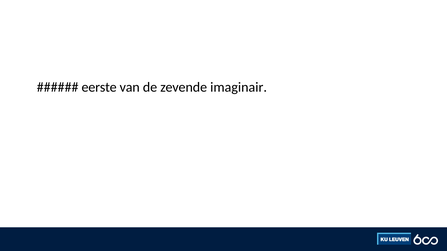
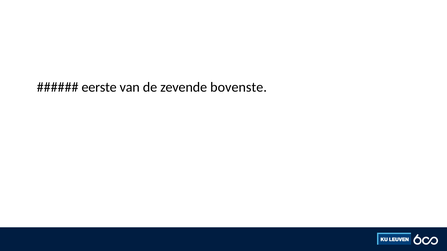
imaginair: imaginair -> bovenste (239, 87)
